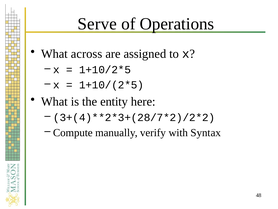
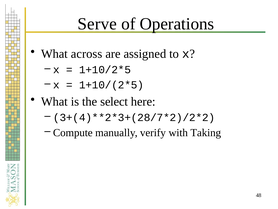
entity: entity -> select (114, 101)
Syntax: Syntax -> Taking (206, 132)
